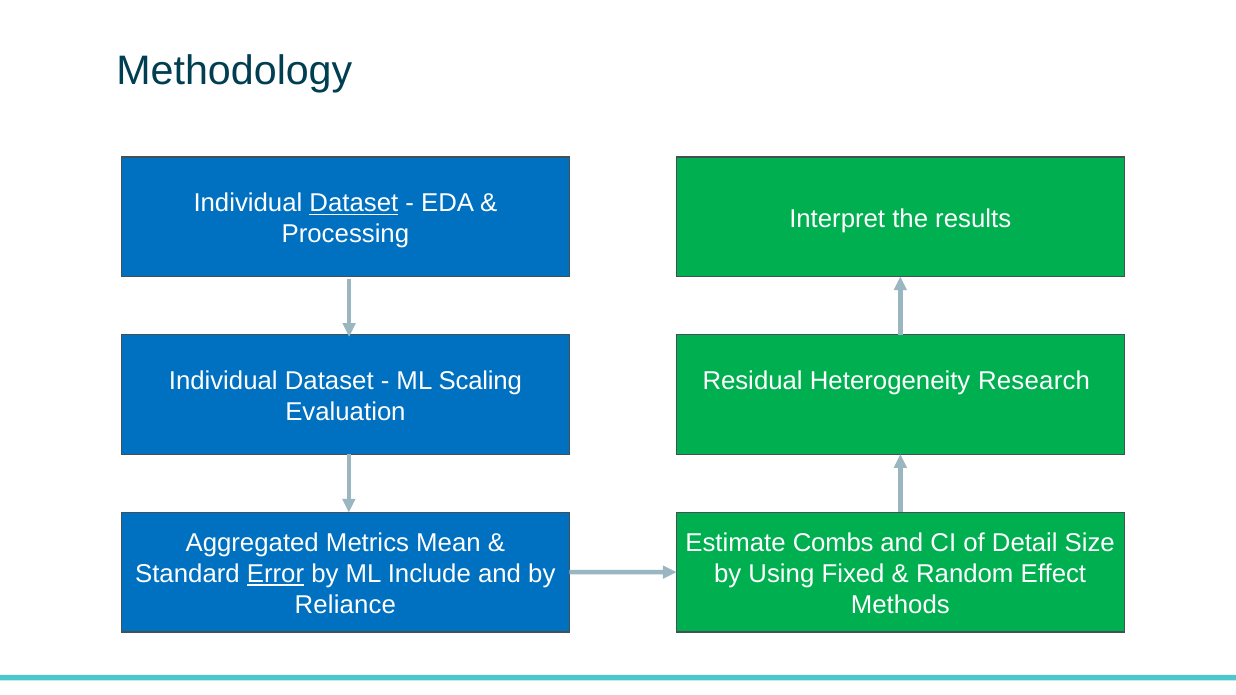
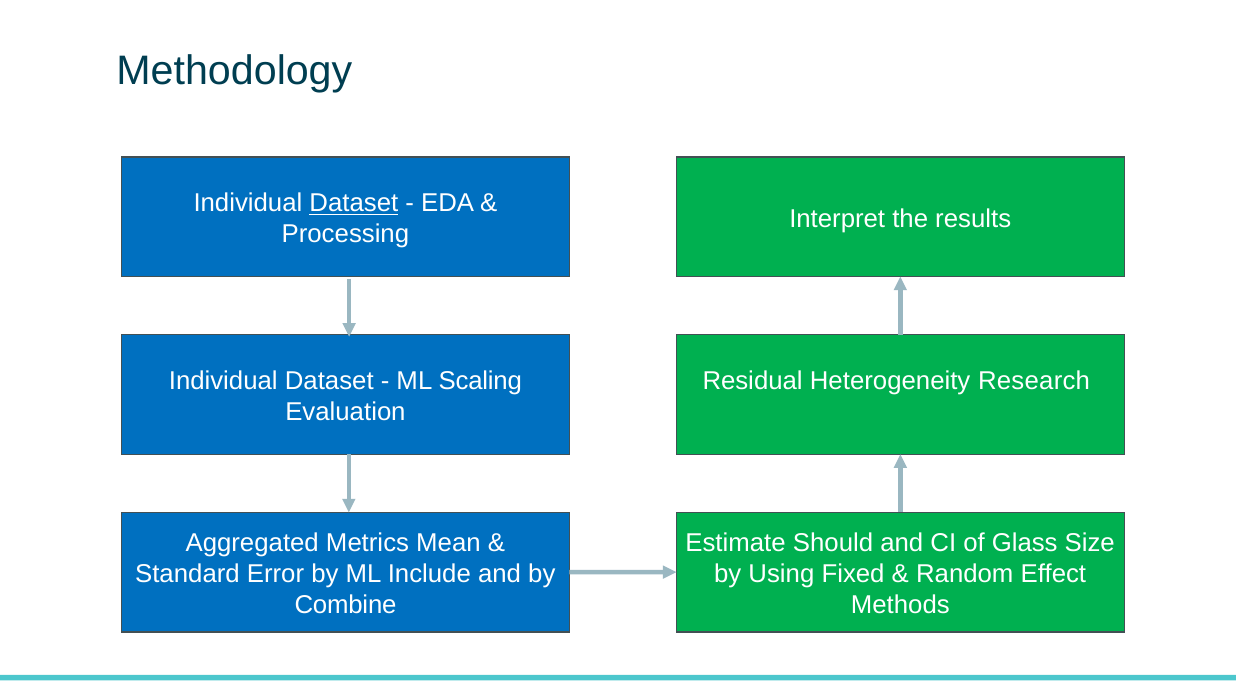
Combs: Combs -> Should (833, 543)
Detail: Detail -> Glass (1025, 543)
Error underline: present -> none (276, 574)
Reliance: Reliance -> Combine (346, 605)
